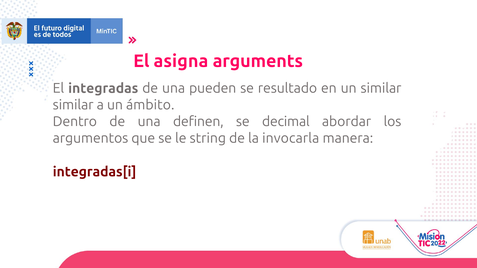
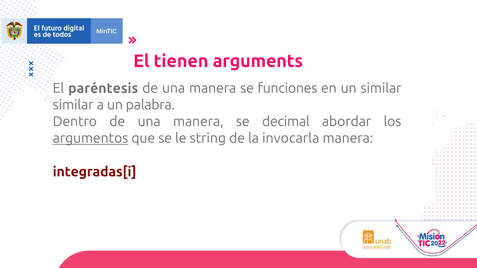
asigna: asigna -> tienen (181, 61)
integradas: integradas -> paréntesis (103, 88)
pueden: pueden -> manera (213, 88)
resultado: resultado -> funciones (288, 88)
ámbito: ámbito -> palabra (150, 105)
Dentro de una definen: definen -> manera (198, 122)
argumentos underline: none -> present (90, 138)
